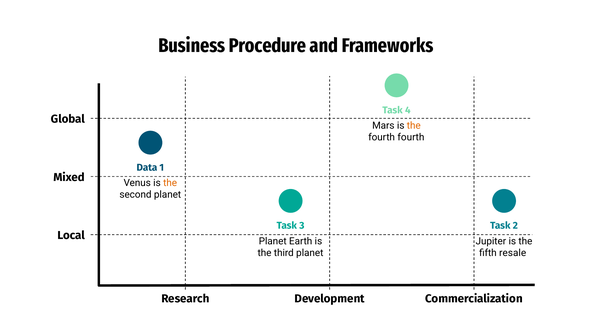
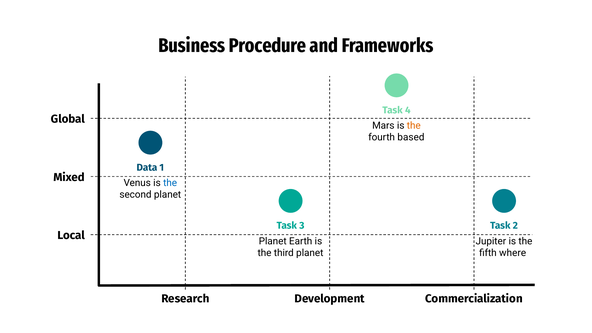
fourth fourth: fourth -> based (411, 137)
the colour: orange -> blue (170, 183)
resale: resale -> where (513, 253)
